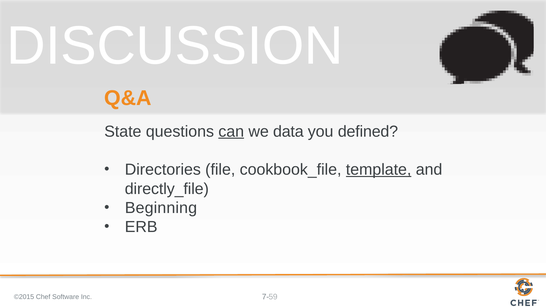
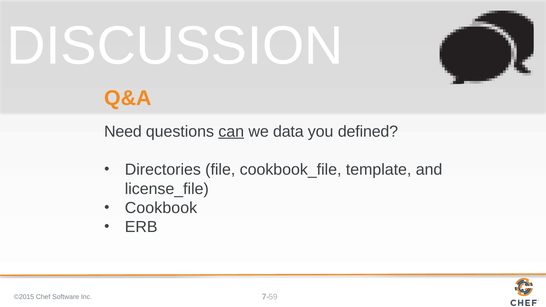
State: State -> Need (123, 131)
template underline: present -> none (379, 170)
directly_file: directly_file -> license_file (167, 189)
Beginning: Beginning -> Cookbook (161, 208)
